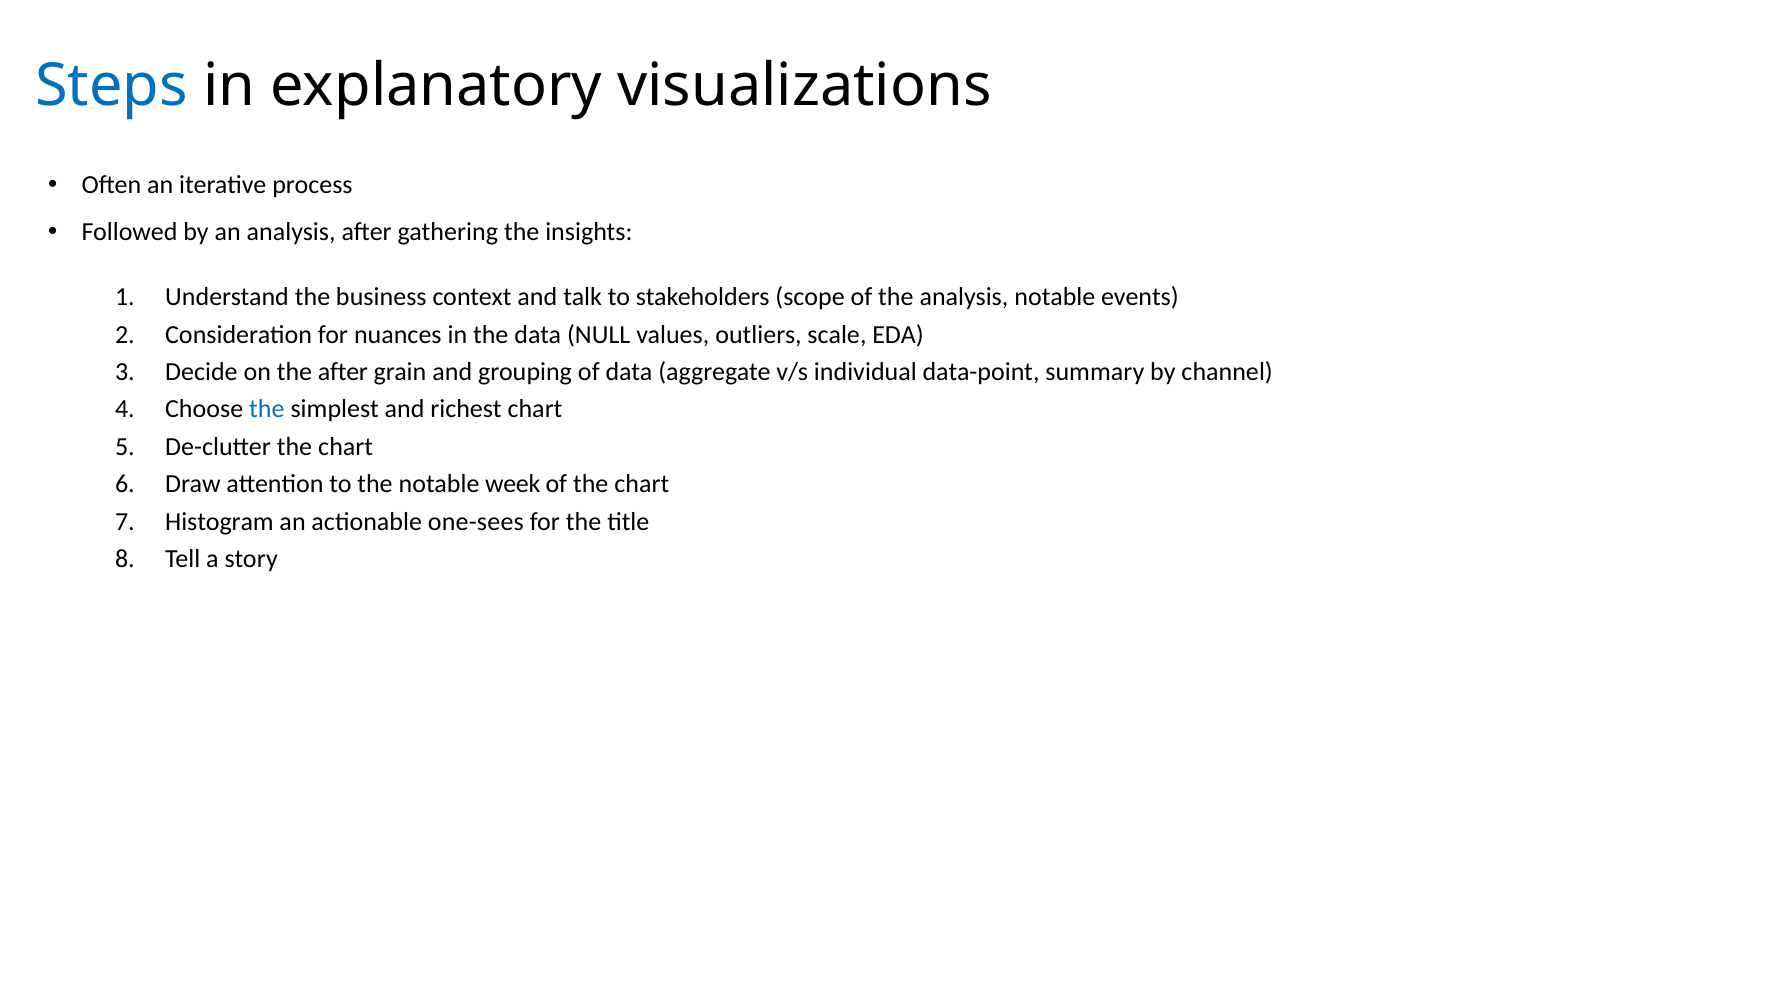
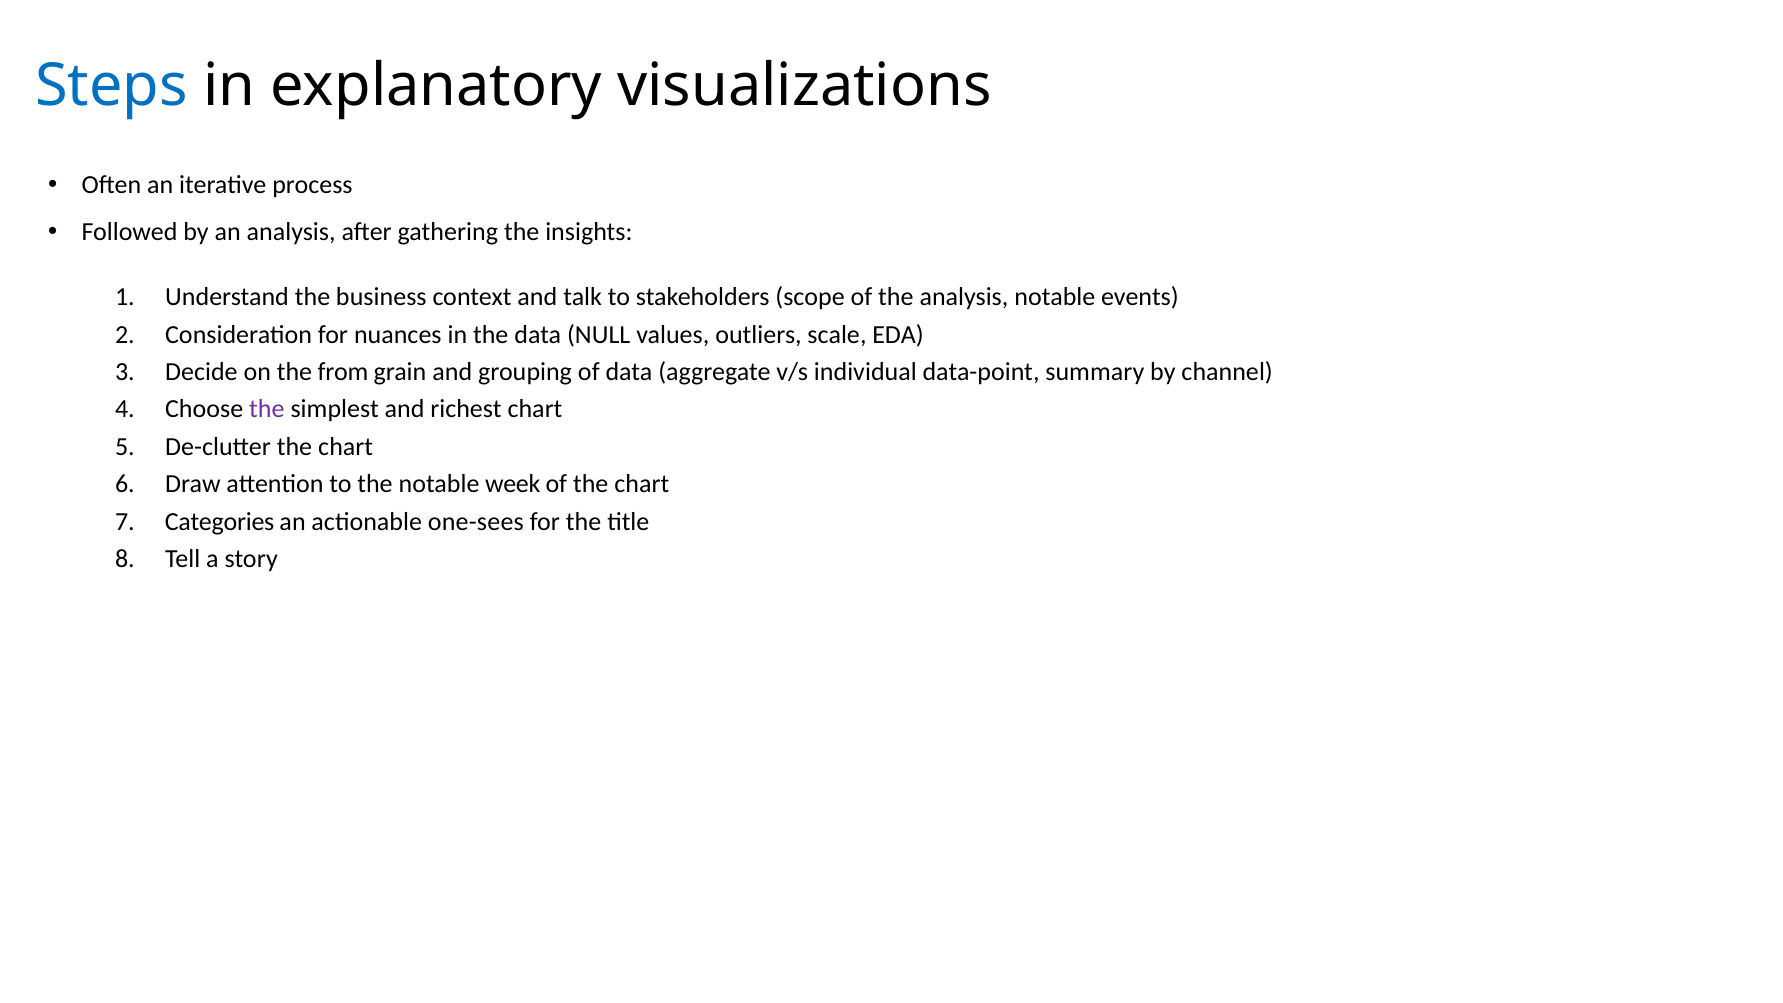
the after: after -> from (343, 372)
the colour: blue -> purple (267, 409)
Histogram: Histogram -> Categories (220, 522)
